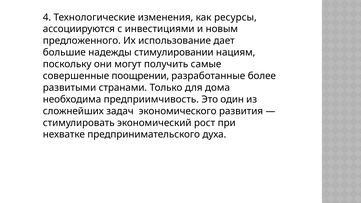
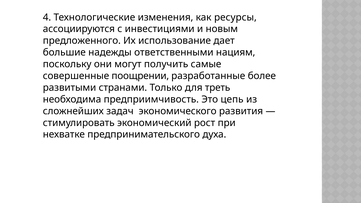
стимулировании: стимулировании -> ответственными (174, 52)
дома: дома -> треть (218, 88)
один: один -> цепь (232, 99)
